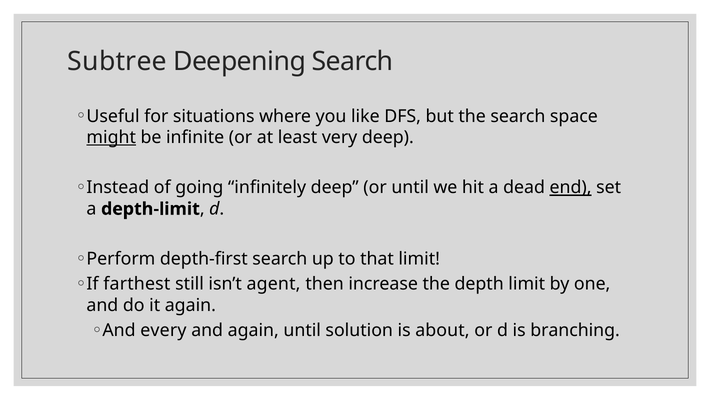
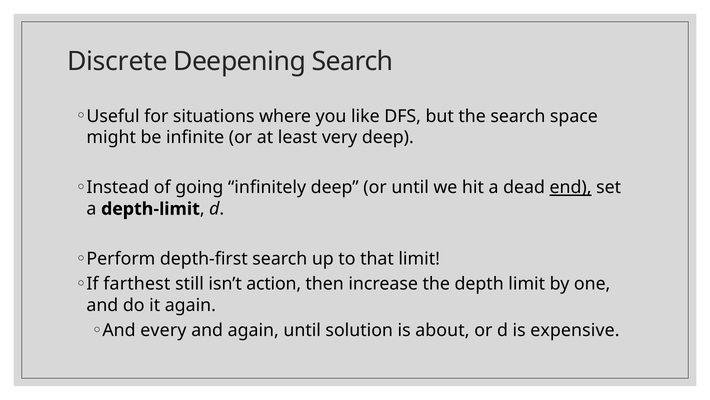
Subtree: Subtree -> Discrete (117, 61)
might underline: present -> none (111, 137)
agent: agent -> action (274, 284)
branching: branching -> expensive (575, 330)
